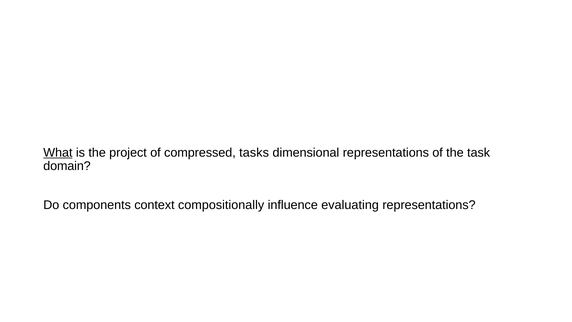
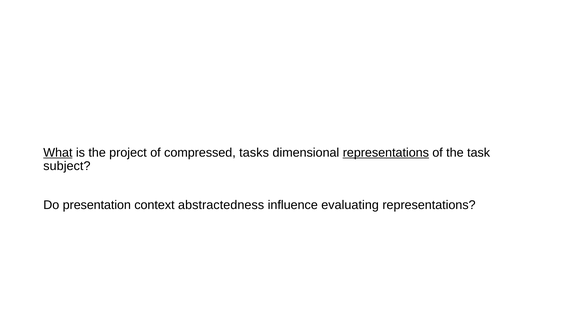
representations underline: none -> present (386, 152)
domain: domain -> subject (67, 166)
components: components -> presentation (97, 205)
compositionally: compositionally -> abstractedness (221, 205)
